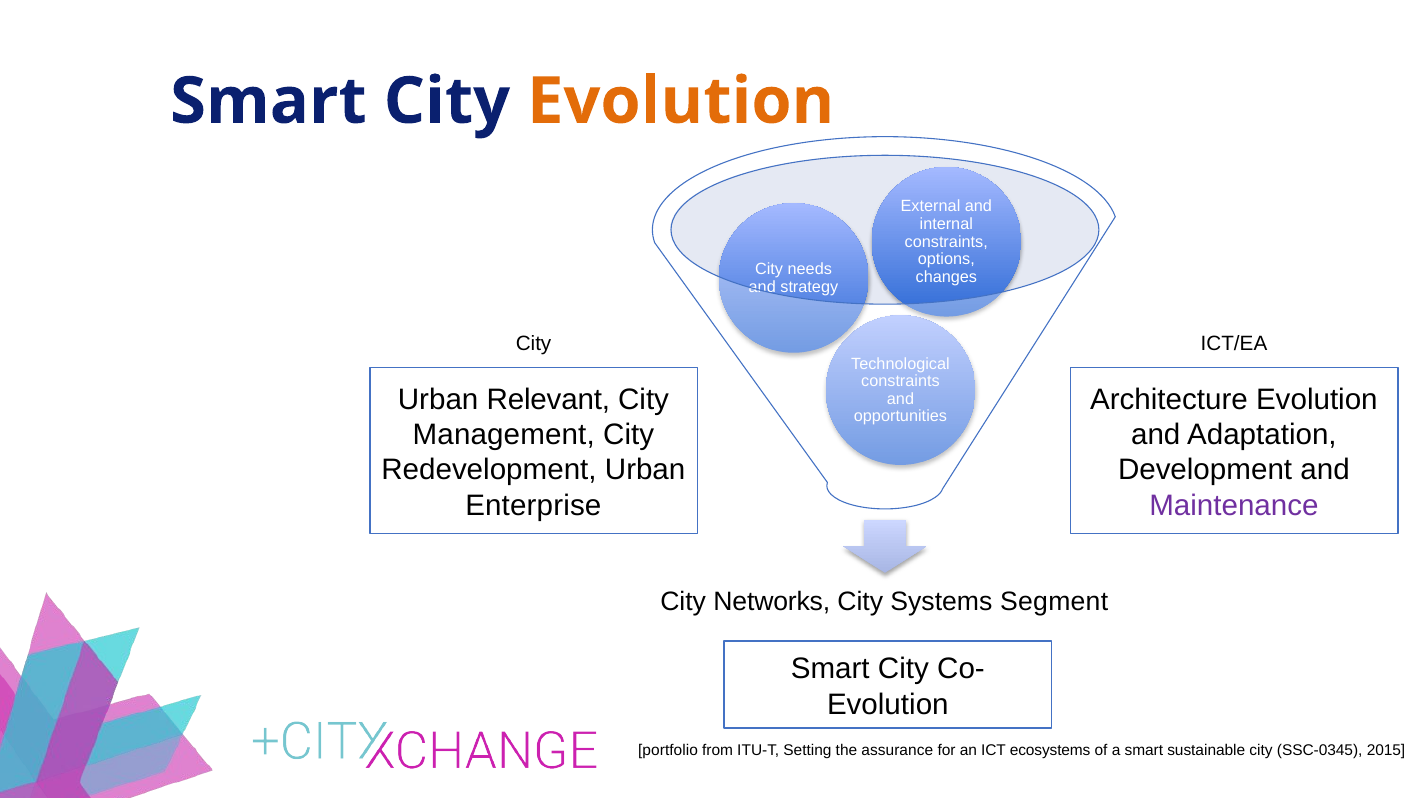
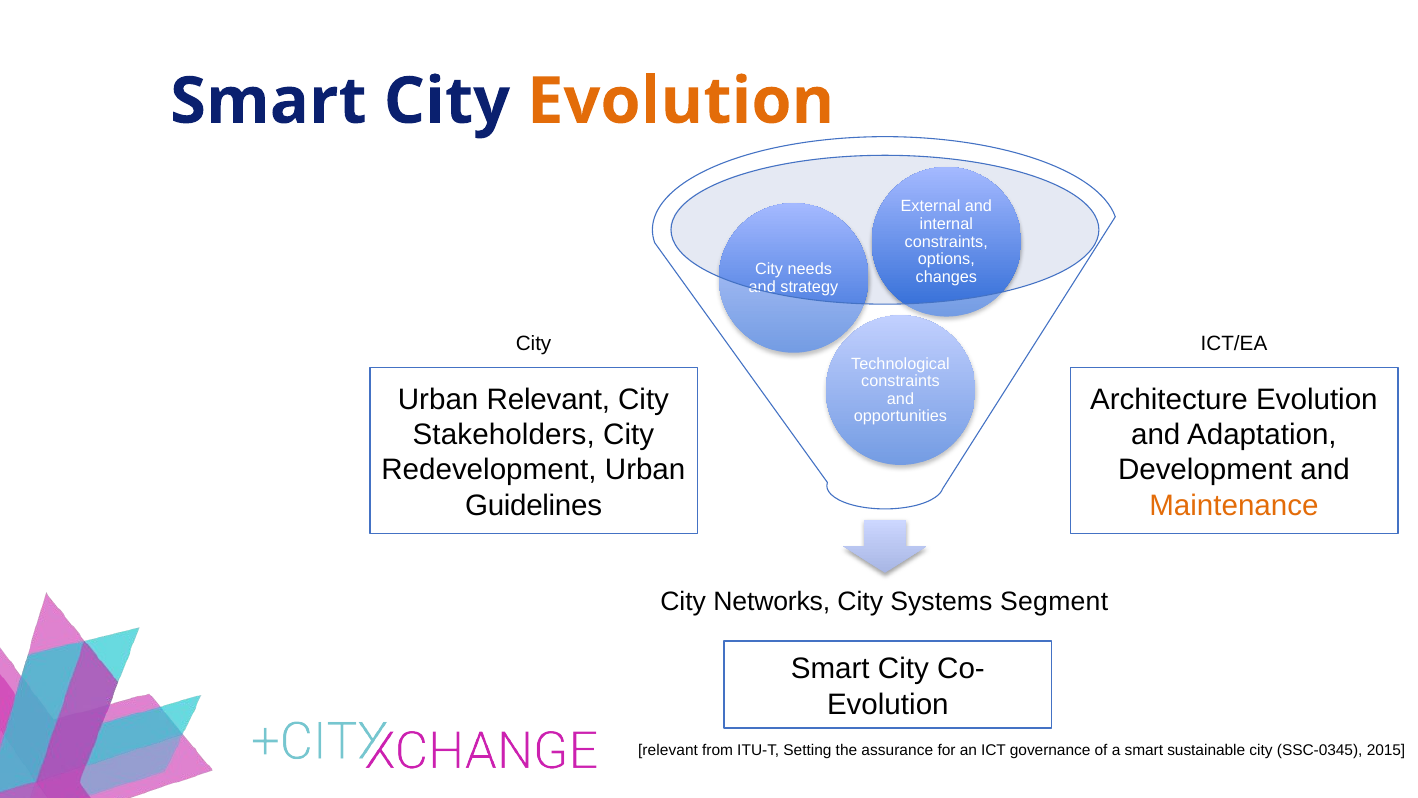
Management: Management -> Stakeholders (504, 435)
Enterprise: Enterprise -> Guidelines (534, 505)
Maintenance colour: purple -> orange (1234, 505)
portfolio: portfolio -> relevant (668, 750)
ecosystems: ecosystems -> governance (1050, 750)
